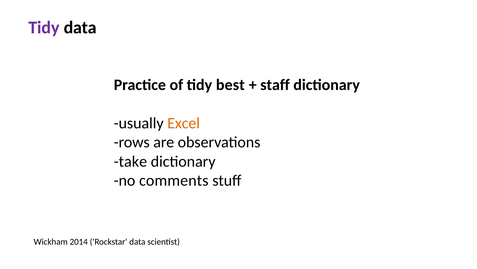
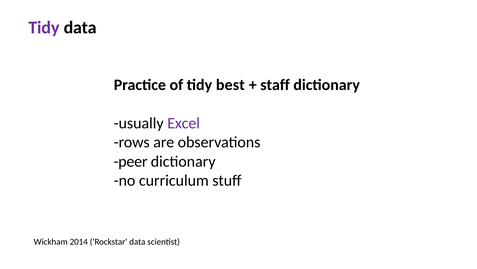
Excel colour: orange -> purple (184, 123)
take: take -> peer (131, 161)
comments: comments -> curriculum (174, 180)
